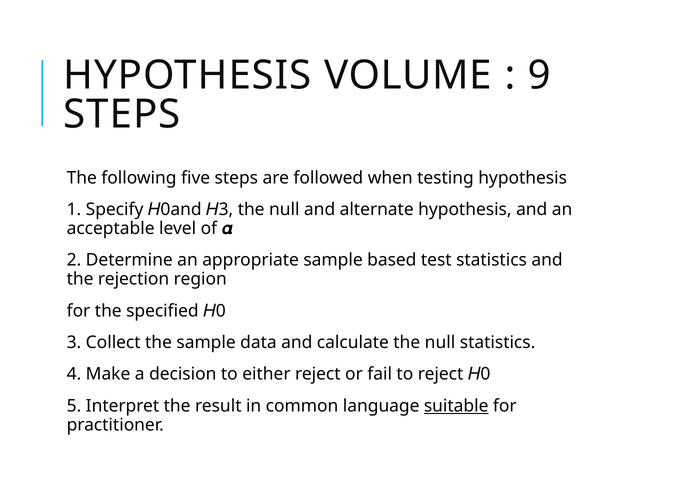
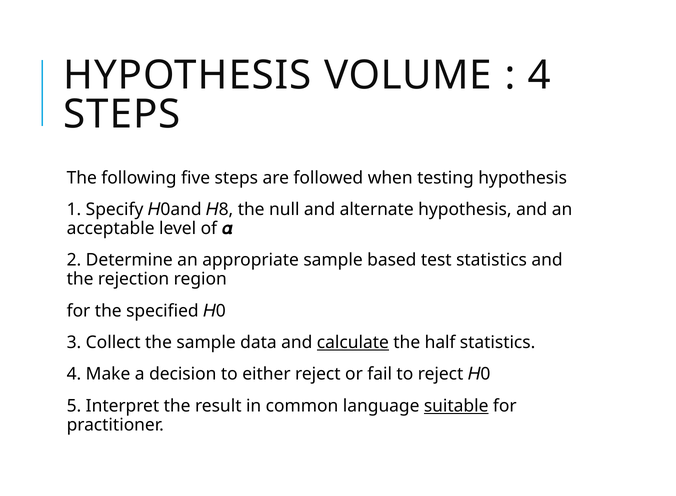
9: 9 -> 4 (539, 75)
3: 3 -> 8 (226, 209)
calculate underline: none -> present (353, 342)
null: null -> half (440, 342)
